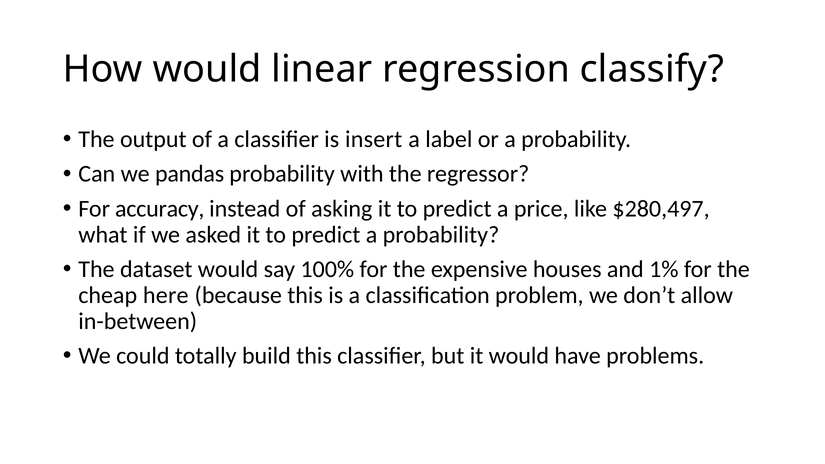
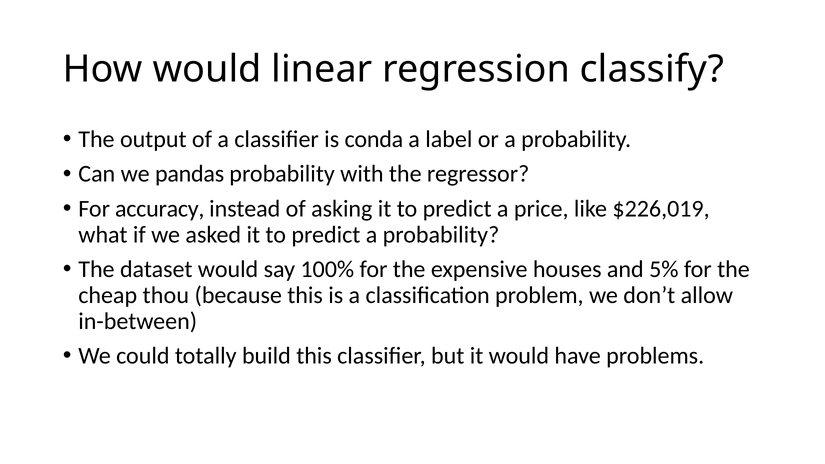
insert: insert -> conda (374, 139)
$280,497: $280,497 -> $226,019 (661, 209)
1%: 1% -> 5% (664, 269)
here: here -> thou (166, 295)
